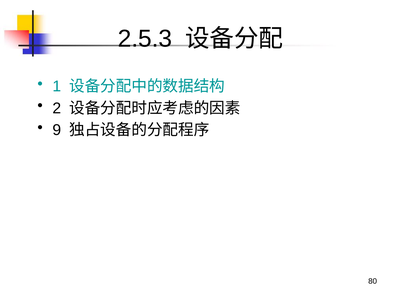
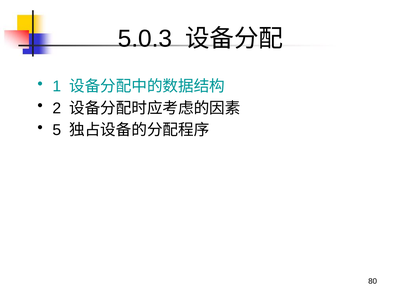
2.5.3: 2.5.3 -> 5.0.3 (145, 39)
9: 9 -> 5 (57, 130)
